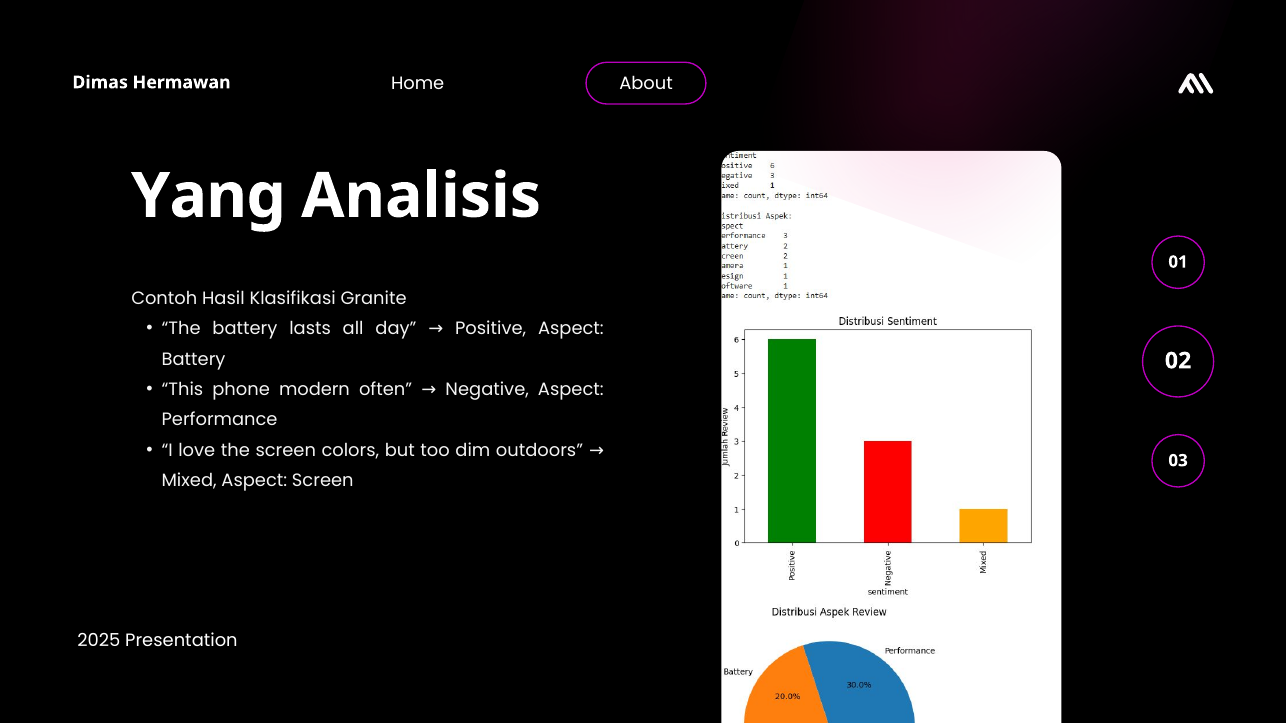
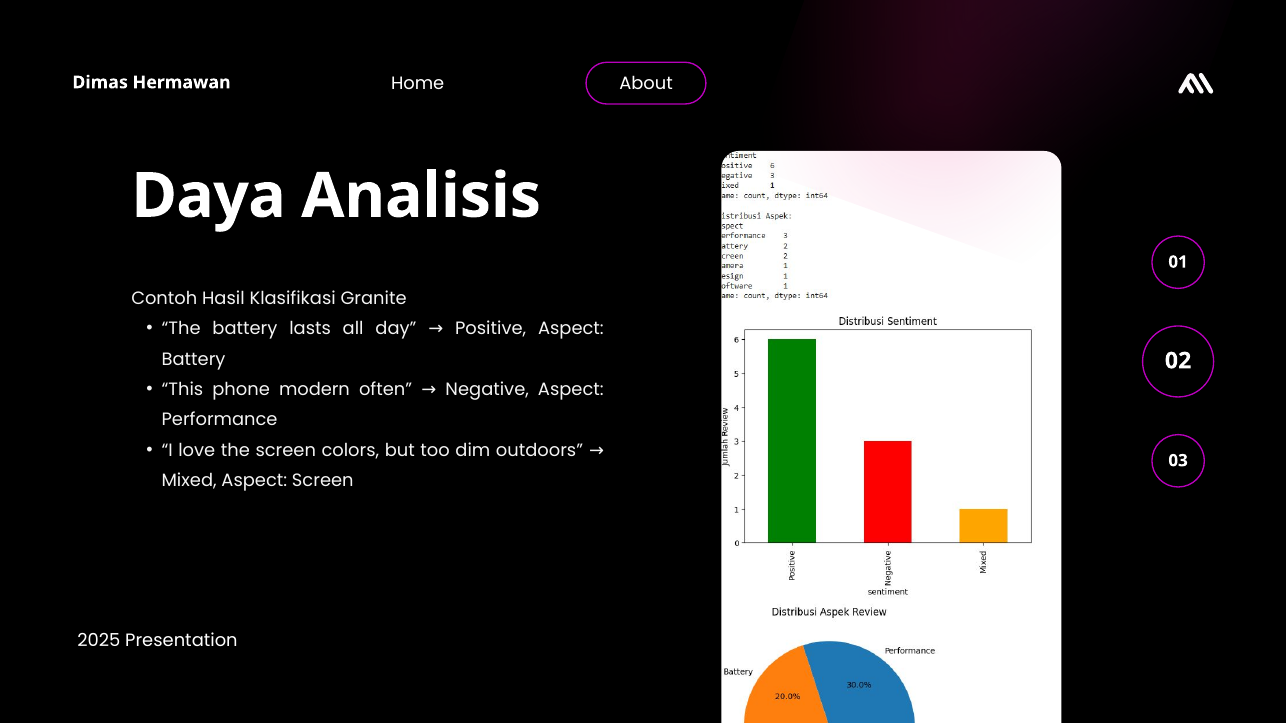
Yang: Yang -> Daya (208, 196)
